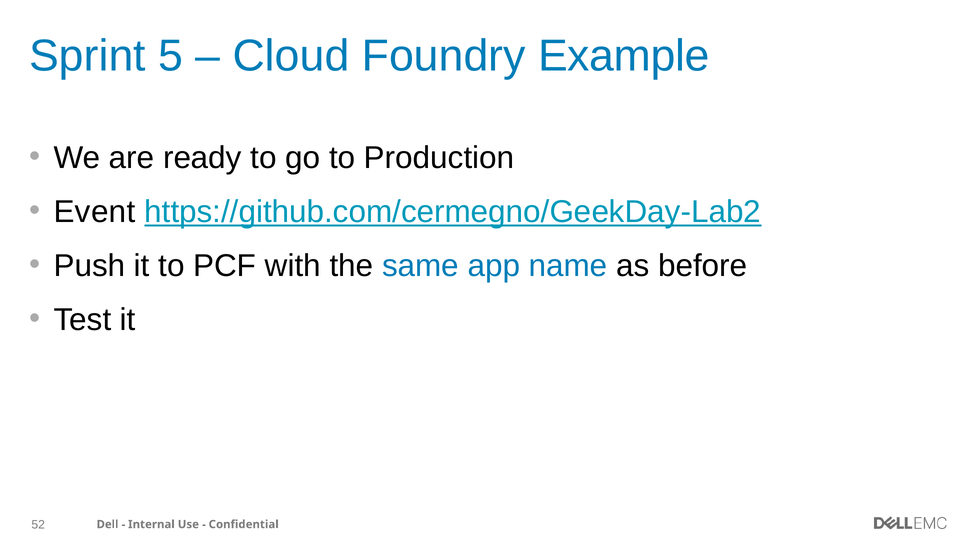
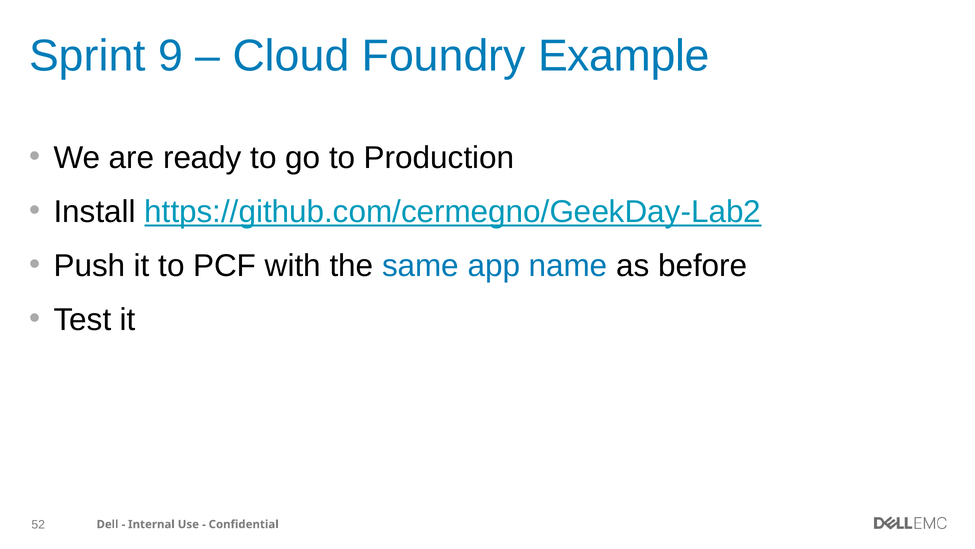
5: 5 -> 9 (171, 56)
Event: Event -> Install (95, 211)
